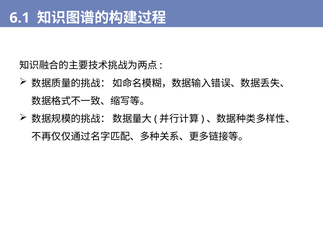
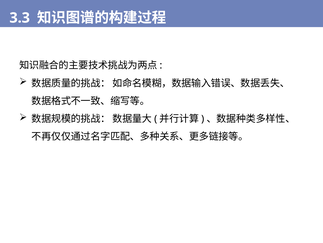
6.1: 6.1 -> 3.3 (20, 18)
